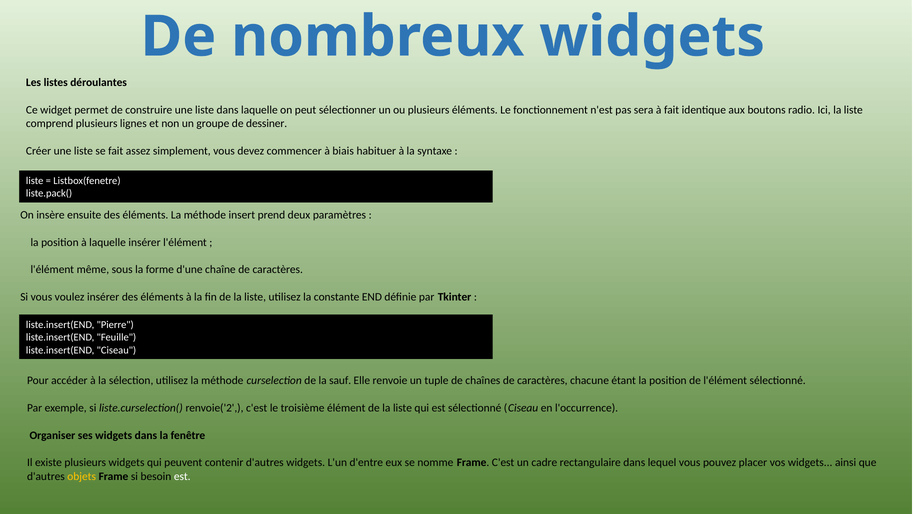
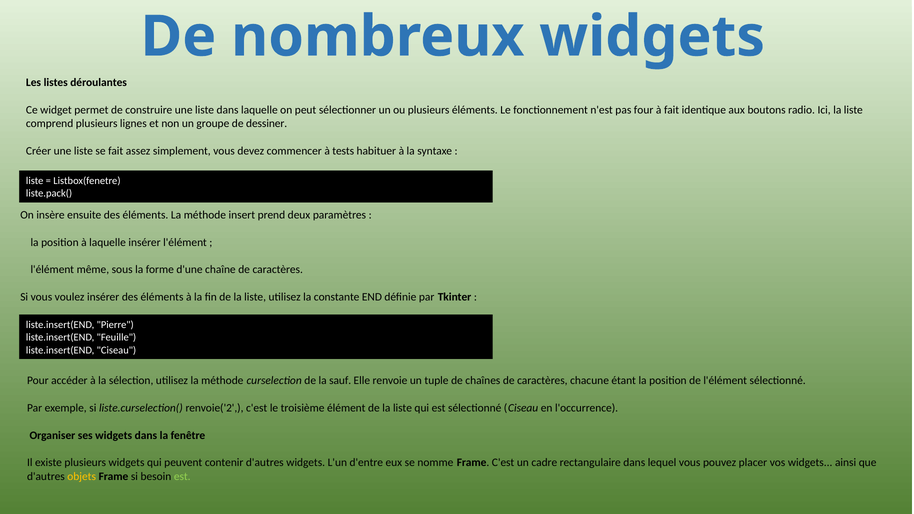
sera: sera -> four (644, 110)
biais: biais -> tests (343, 151)
est colour: white -> light green (182, 476)
